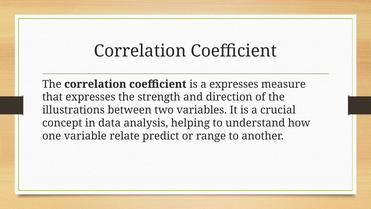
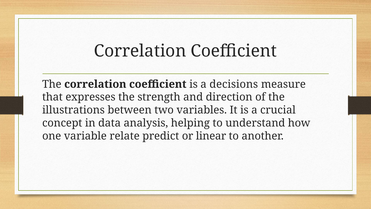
a expresses: expresses -> decisions (234, 84)
range: range -> linear (211, 136)
